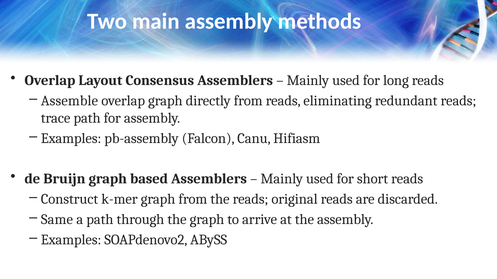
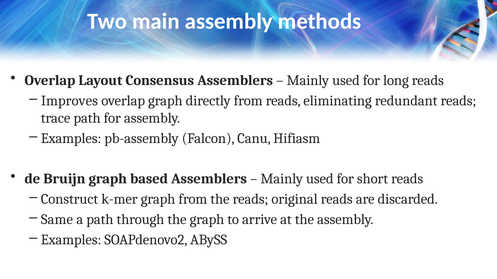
Assemble: Assemble -> Improves (69, 101)
